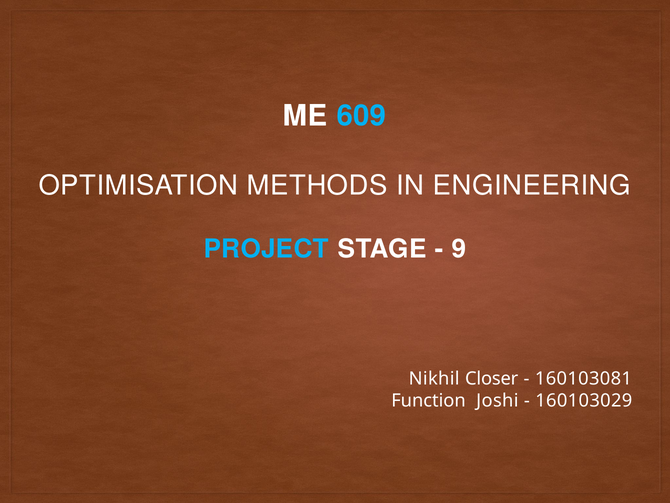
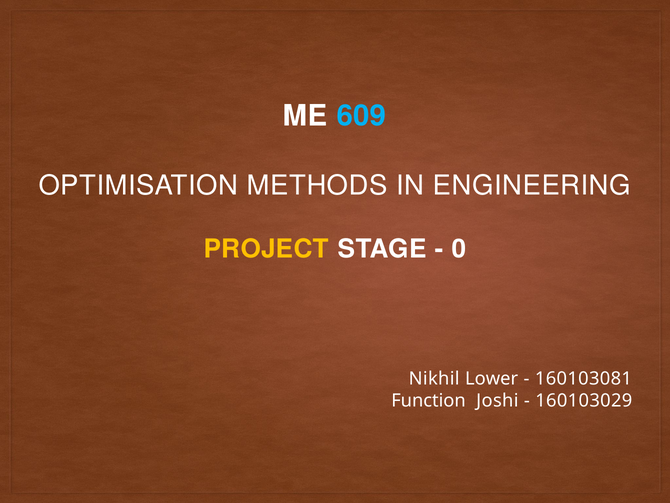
PROJECT colour: light blue -> yellow (266, 249)
9: 9 -> 0 (459, 249)
Closer: Closer -> Lower (492, 379)
